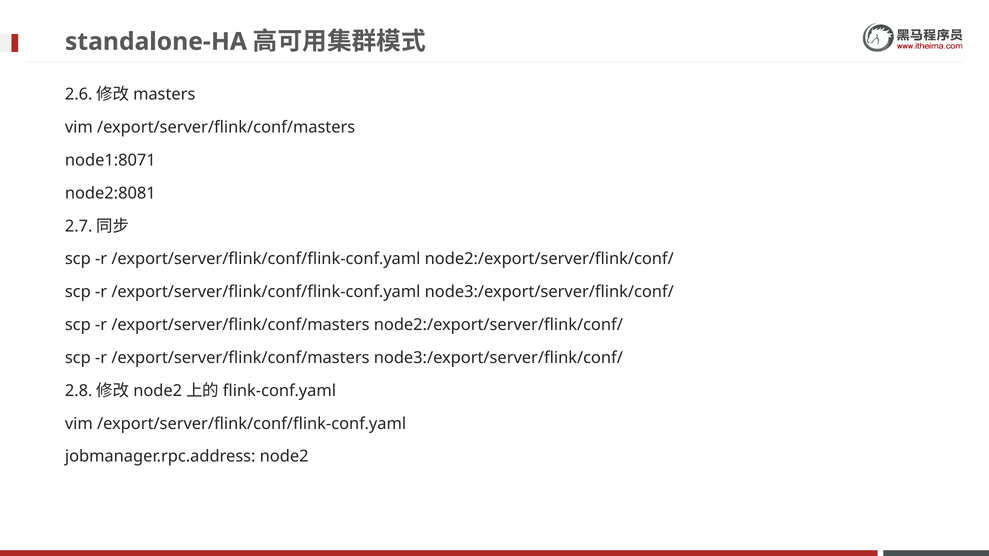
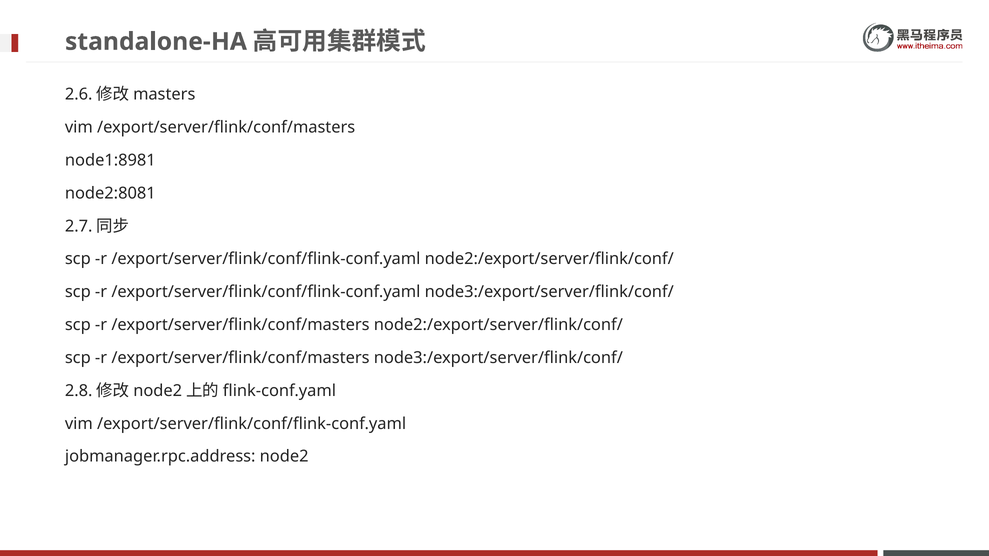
node1:8071: node1:8071 -> node1:8981 (110, 160)
